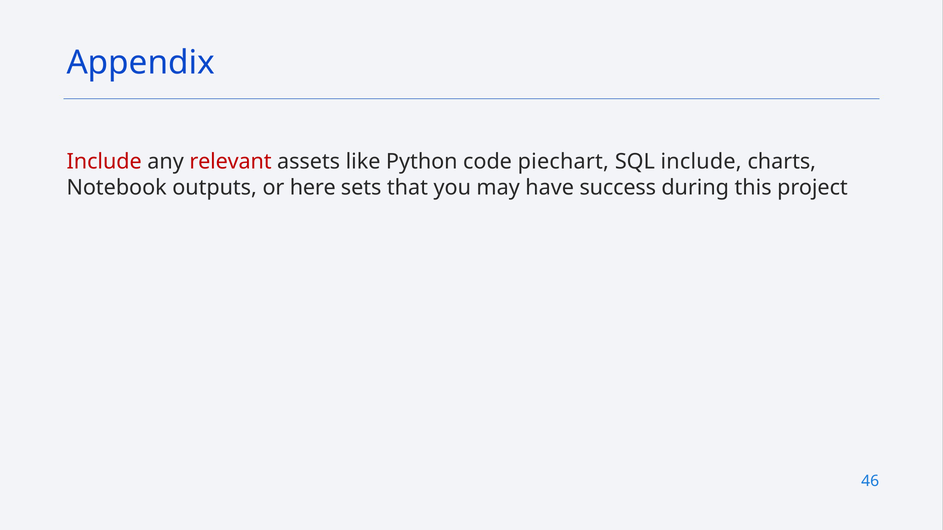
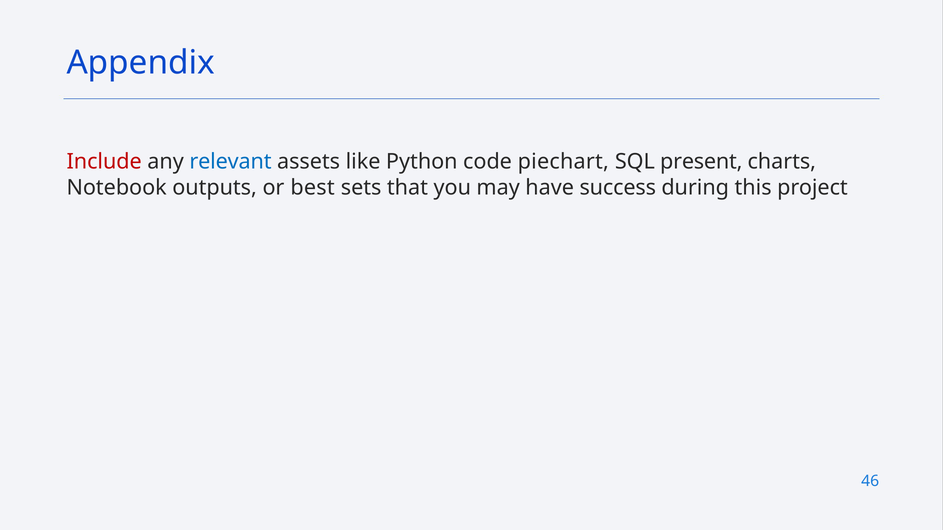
relevant colour: red -> blue (230, 162)
SQL include: include -> present (701, 162)
here: here -> best (313, 188)
